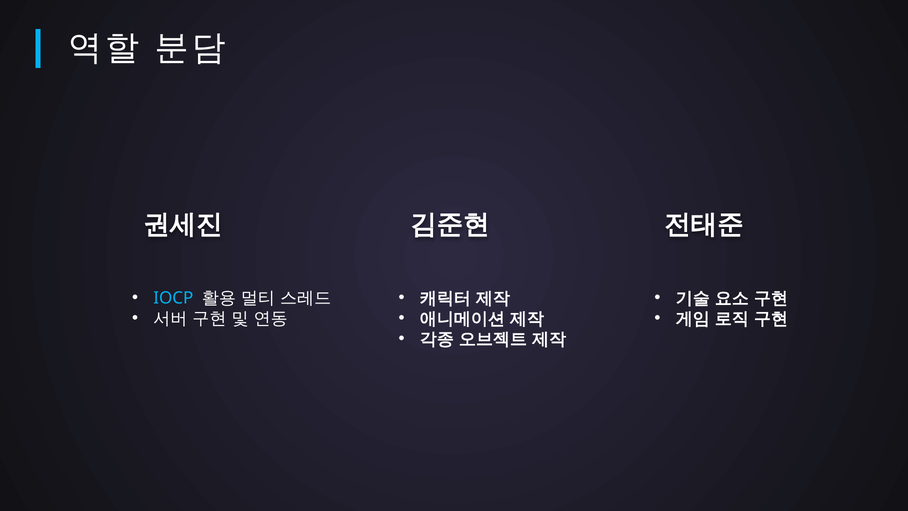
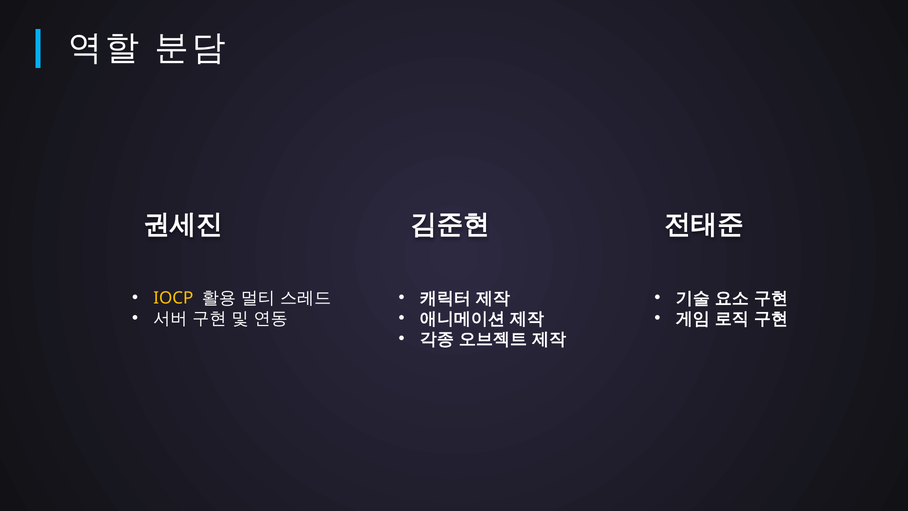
IOCP colour: light blue -> yellow (173, 298)
